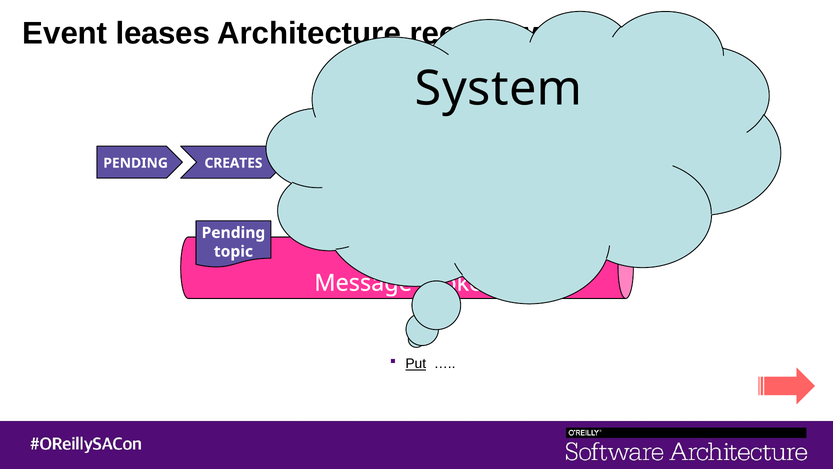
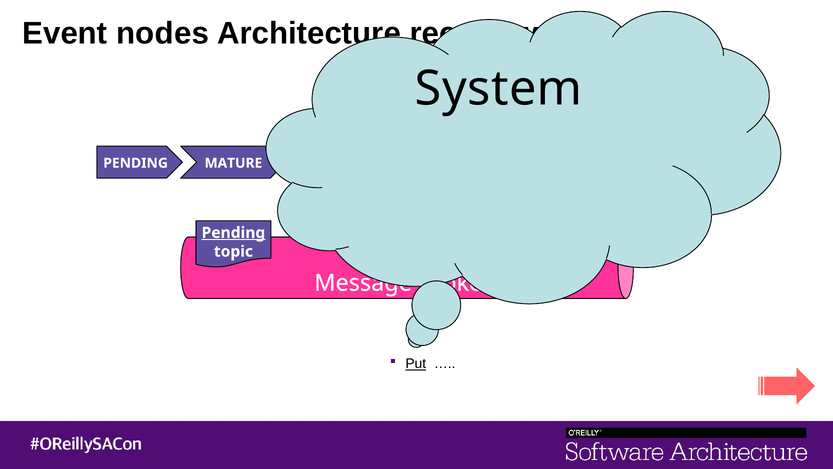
leases: leases -> nodes (163, 34)
CREATES: CREATES -> MATURE (233, 163)
Pending underline: none -> present (233, 233)
